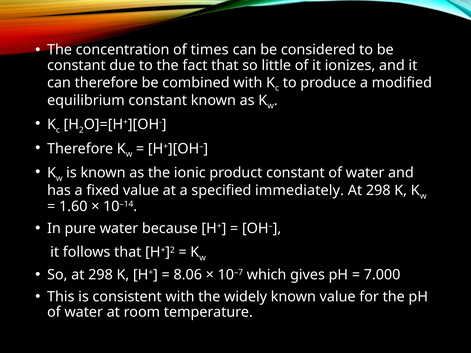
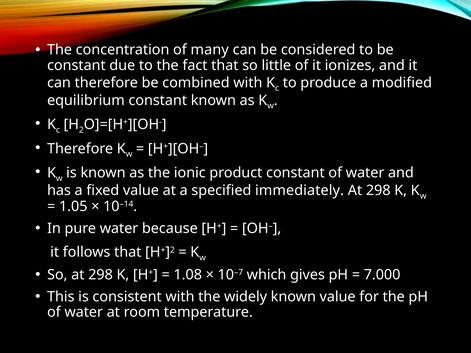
times: times -> many (210, 50)
1.60: 1.60 -> 1.05 (73, 207)
8.06: 8.06 -> 1.08 (188, 275)
